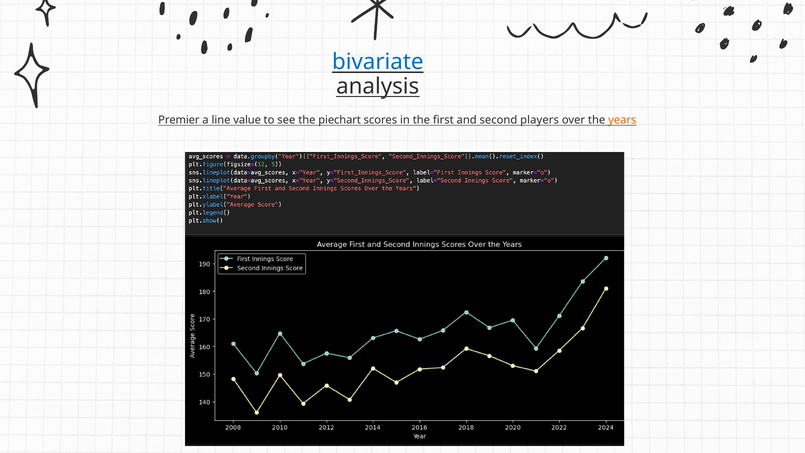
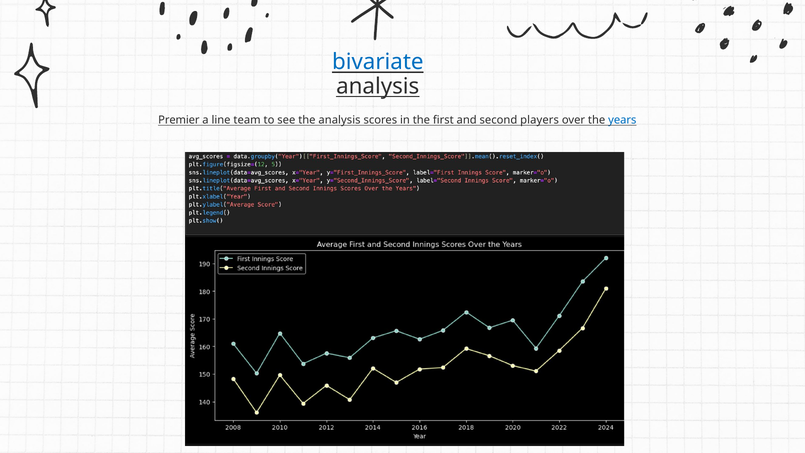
value: value -> team (247, 120)
the piechart: piechart -> analysis (340, 120)
years colour: orange -> blue (622, 120)
